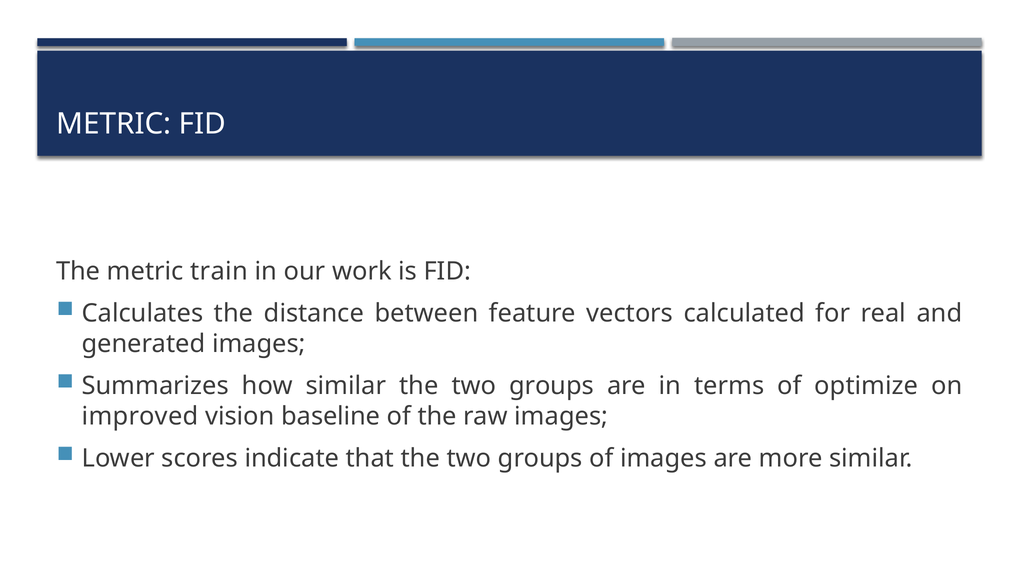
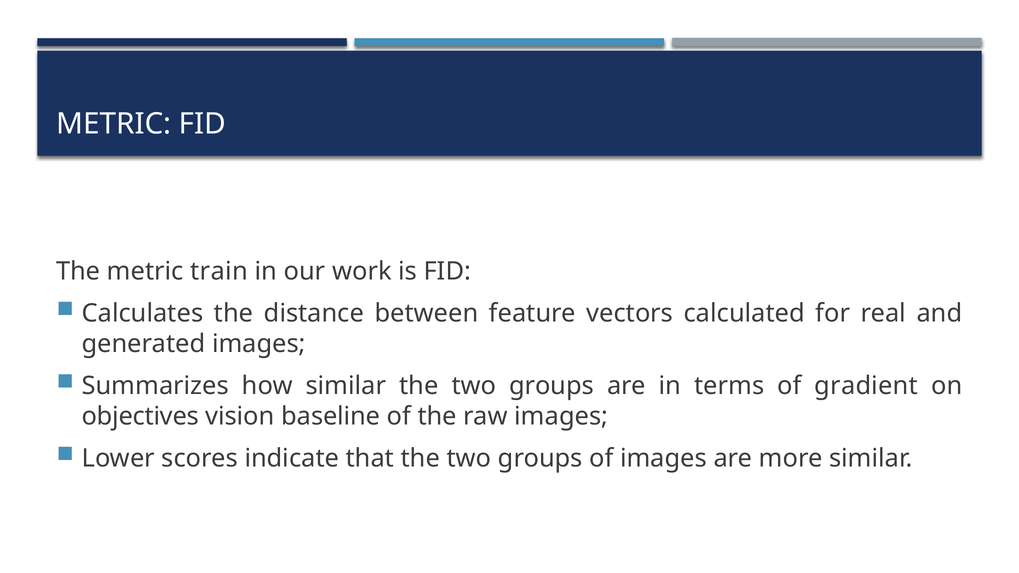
optimize: optimize -> gradient (866, 386)
improved: improved -> objectives (140, 417)
